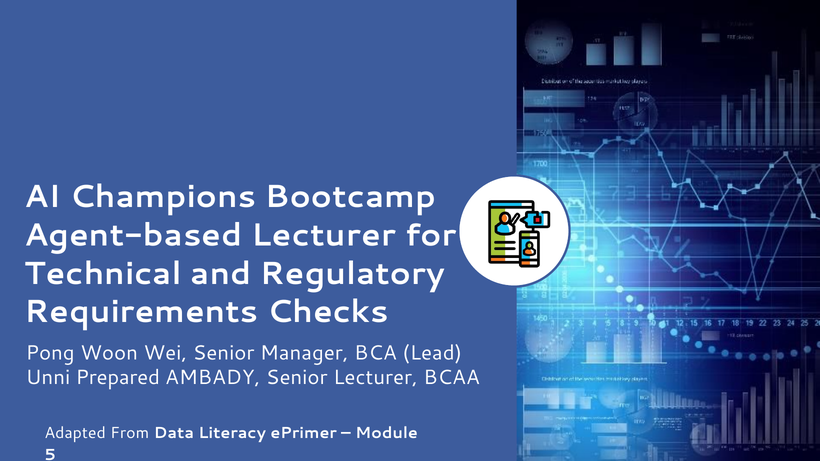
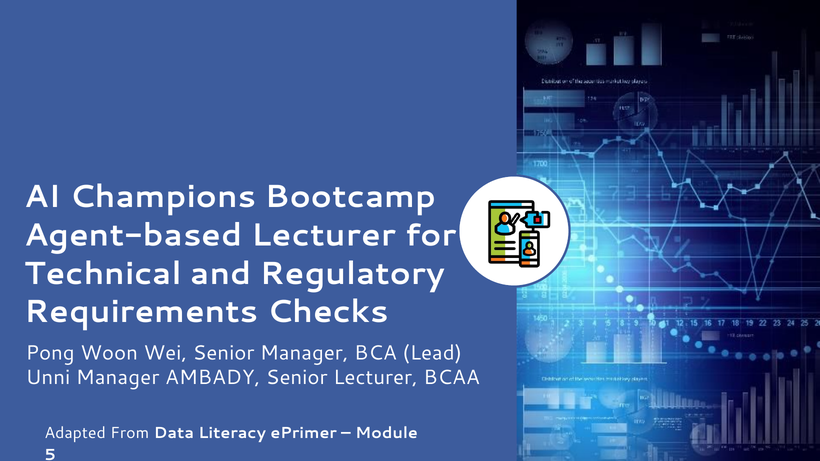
Unni Prepared: Prepared -> Manager (118, 378)
